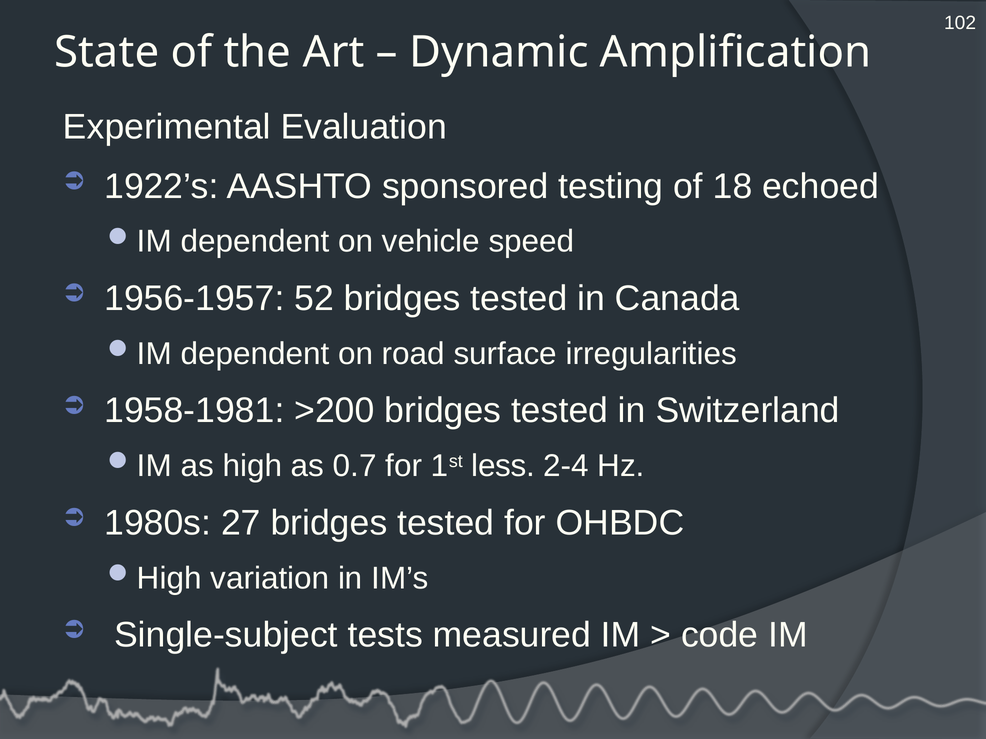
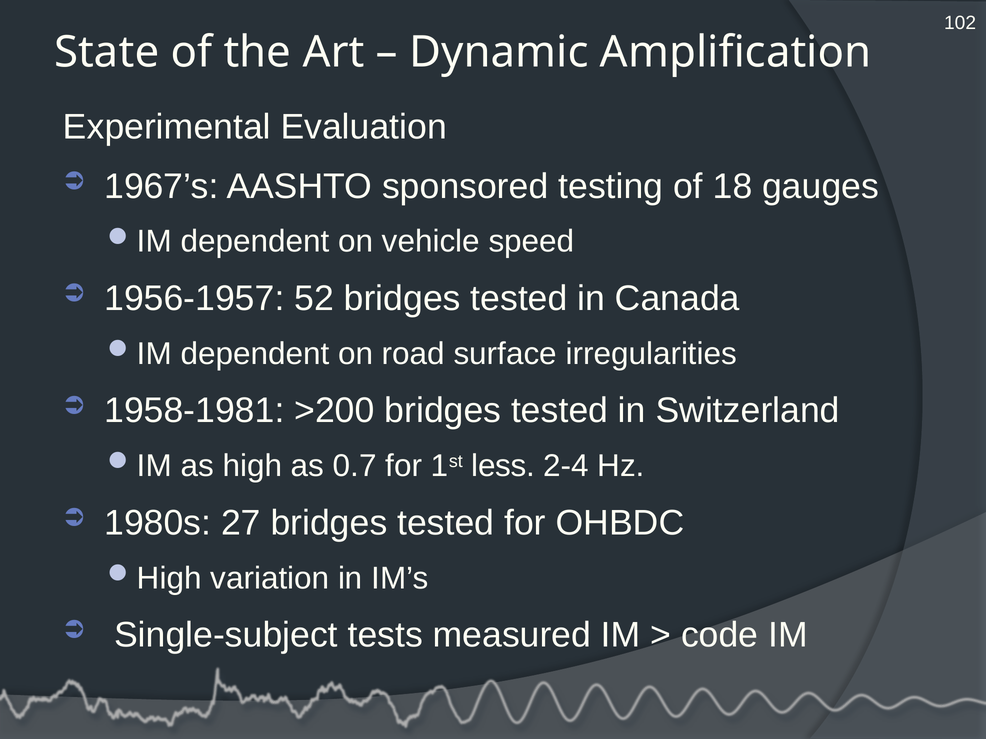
1922’s: 1922’s -> 1967’s (161, 186)
echoed: echoed -> gauges (821, 186)
